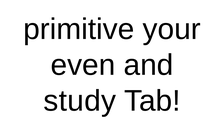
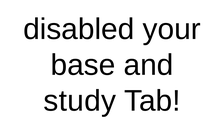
primitive: primitive -> disabled (79, 29)
even: even -> base (83, 65)
